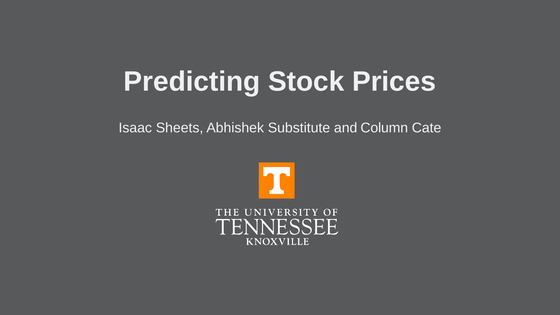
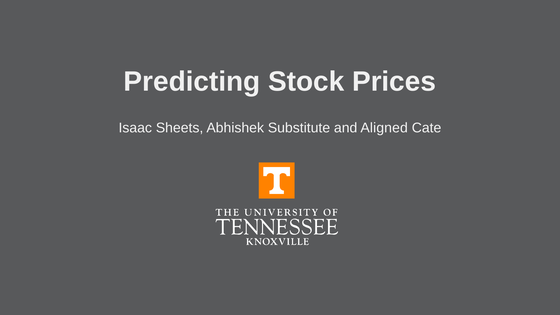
Column: Column -> Aligned (384, 128)
